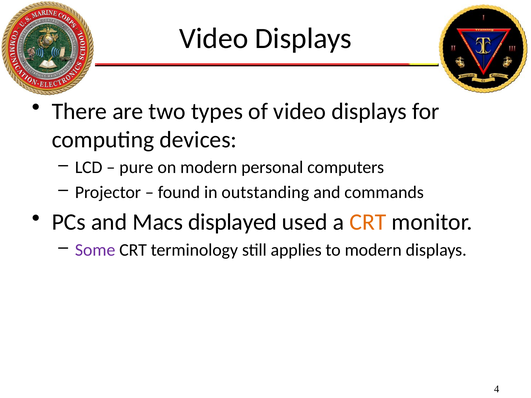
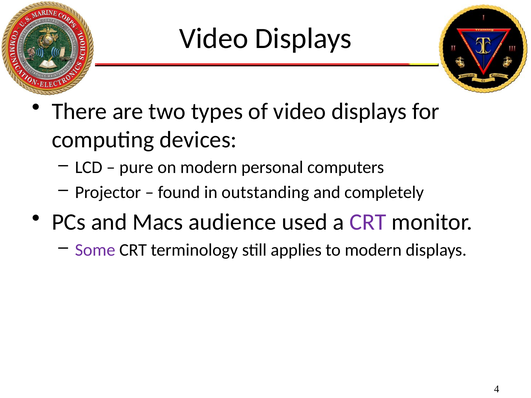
commands: commands -> completely (384, 192)
displayed: displayed -> audience (232, 222)
CRT colour: orange -> purple (368, 222)
